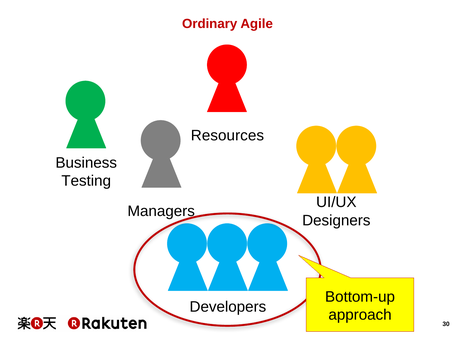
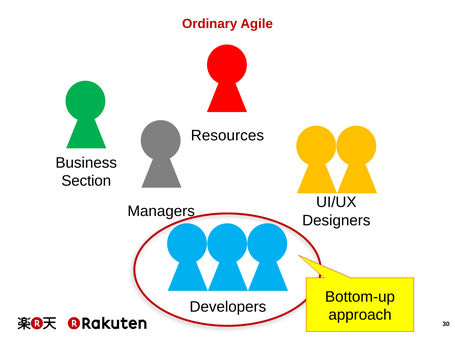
Testing: Testing -> Section (86, 181)
